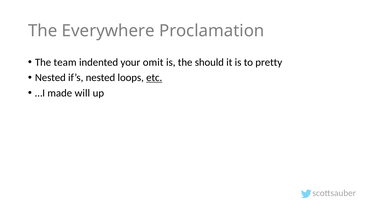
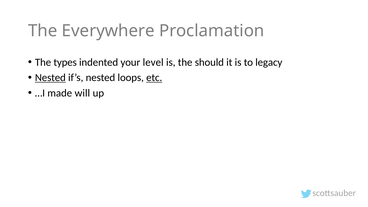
team: team -> types (65, 62)
omit: omit -> level (153, 62)
pretty: pretty -> legacy (269, 62)
Nested underline: none -> present (50, 78)
